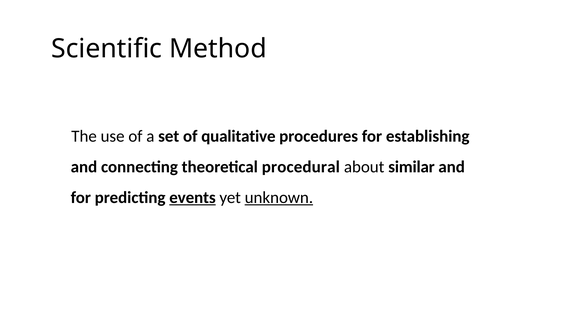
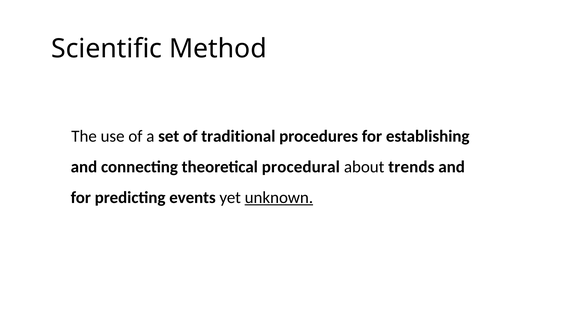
qualitative: qualitative -> traditional (238, 136)
similar: similar -> trends (411, 167)
events underline: present -> none (192, 197)
